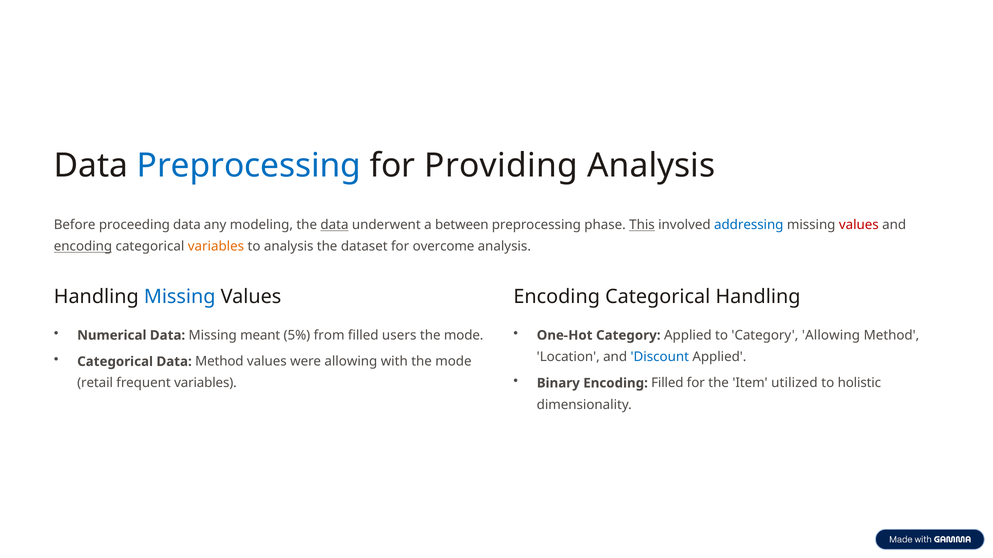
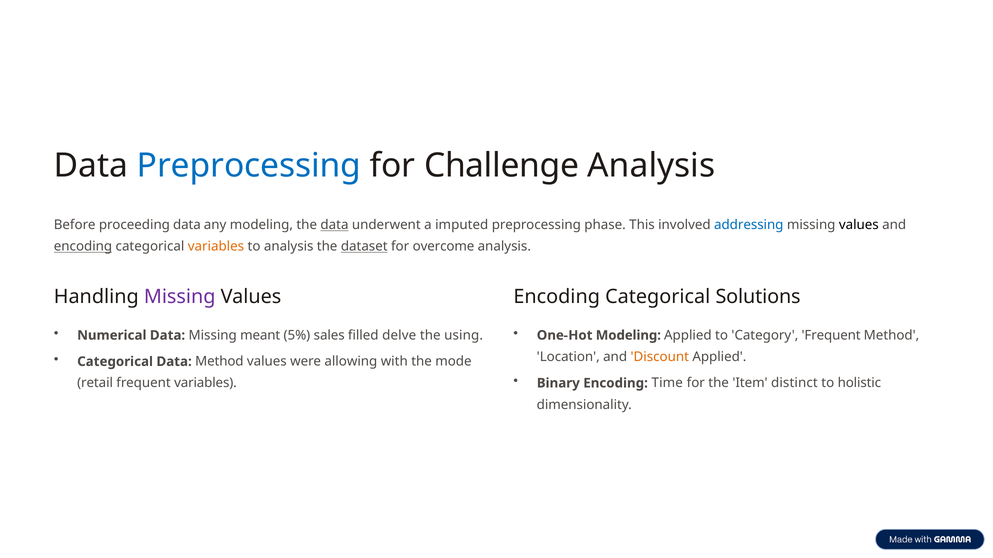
Providing: Providing -> Challenge (502, 166)
between: between -> imputed (462, 225)
This underline: present -> none (642, 225)
values colour: red -> black (859, 225)
dataset underline: none -> present (364, 247)
Missing colour: blue -> purple (180, 297)
Categorical Handling: Handling -> Solutions (758, 297)
from: from -> sales (329, 336)
users: users -> delve (399, 336)
mode: mode -> using (464, 336)
One-Hot Category: Category -> Modeling (628, 336)
Category Allowing: Allowing -> Frequent (831, 336)
Discount colour: blue -> orange (660, 357)
Encoding Filled: Filled -> Time (667, 383)
utilized: utilized -> distinct (794, 383)
